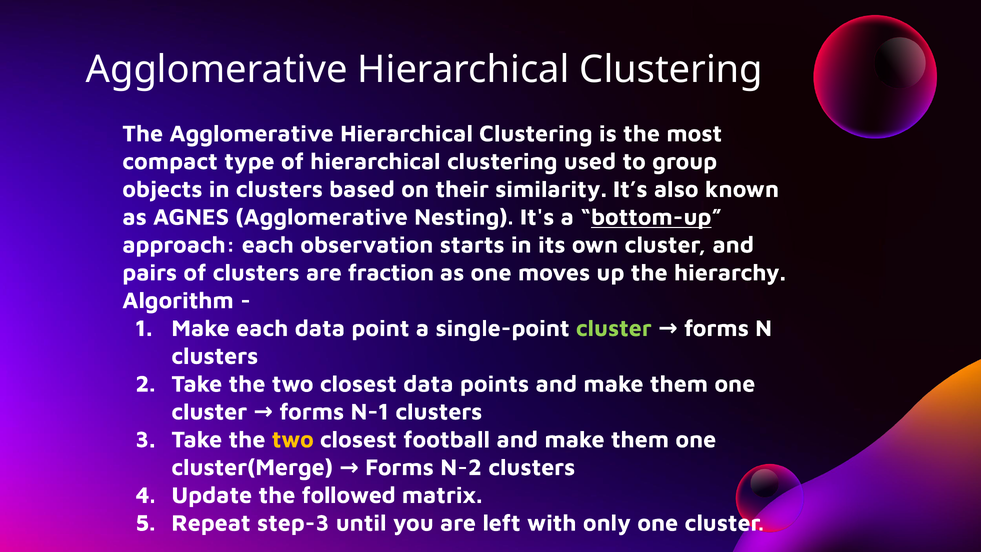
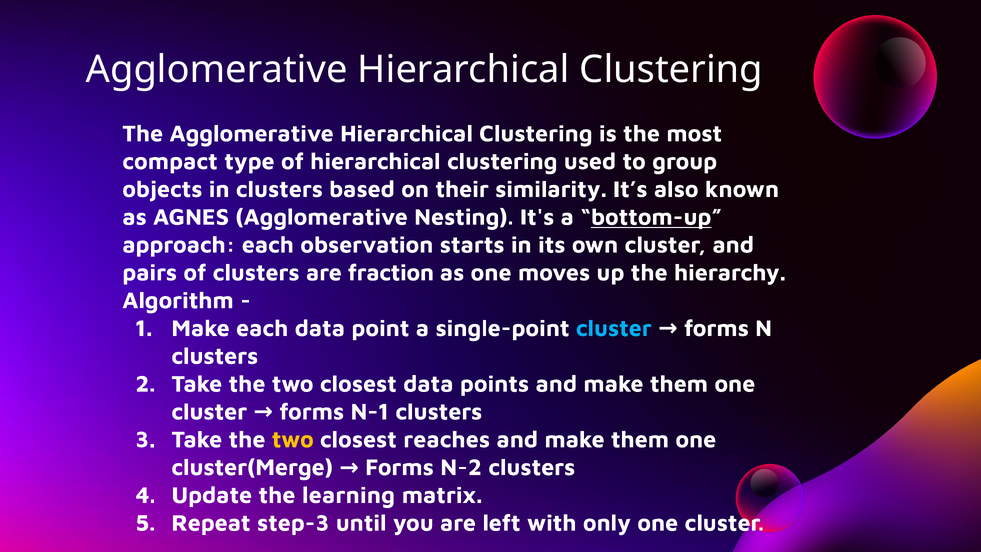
cluster colour: light green -> light blue (614, 328)
football: football -> reaches (447, 439)
followed: followed -> learning (348, 495)
